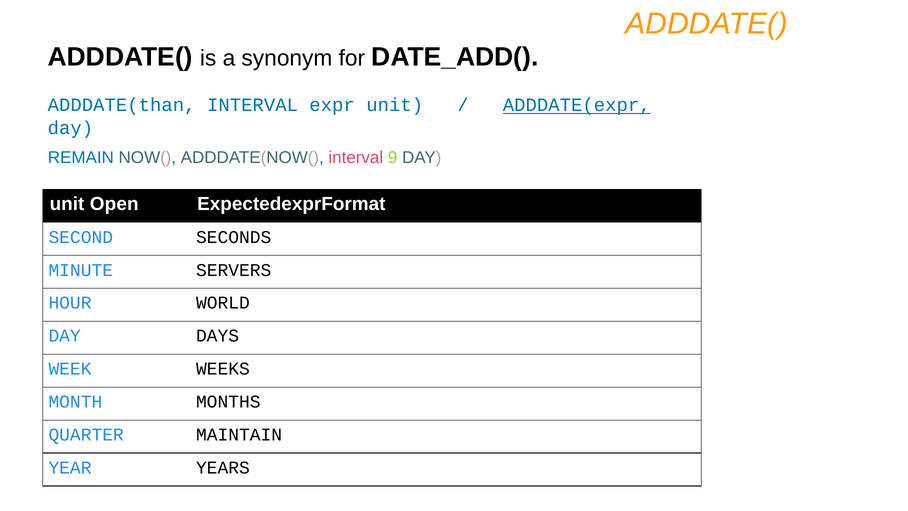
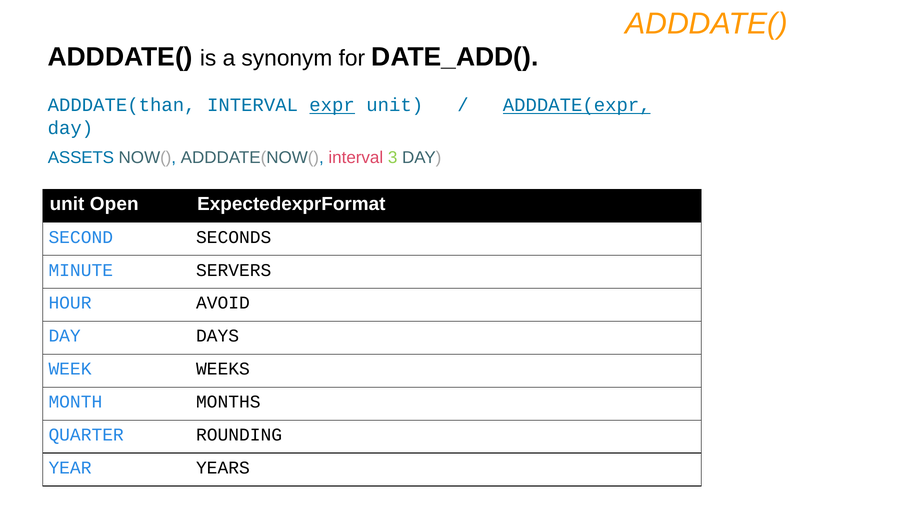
expr underline: none -> present (332, 105)
REMAIN: REMAIN -> ASSETS (81, 157)
9: 9 -> 3 (393, 157)
WORLD: WORLD -> AVOID (223, 303)
MAINTAIN: MAINTAIN -> ROUNDING (239, 435)
